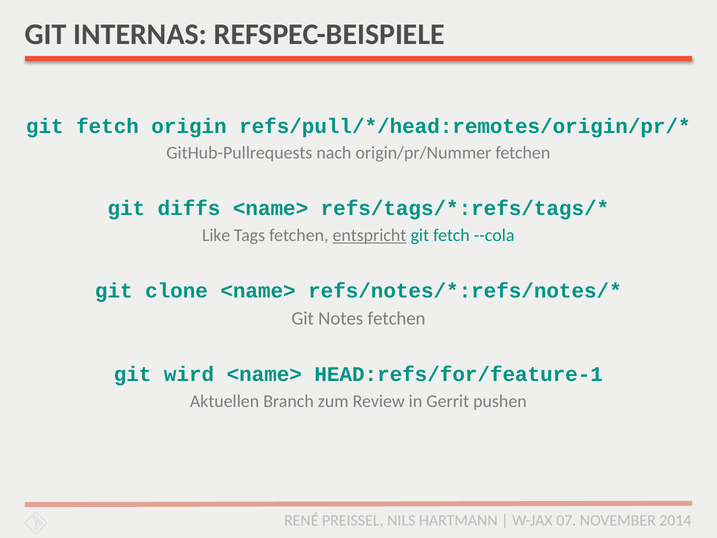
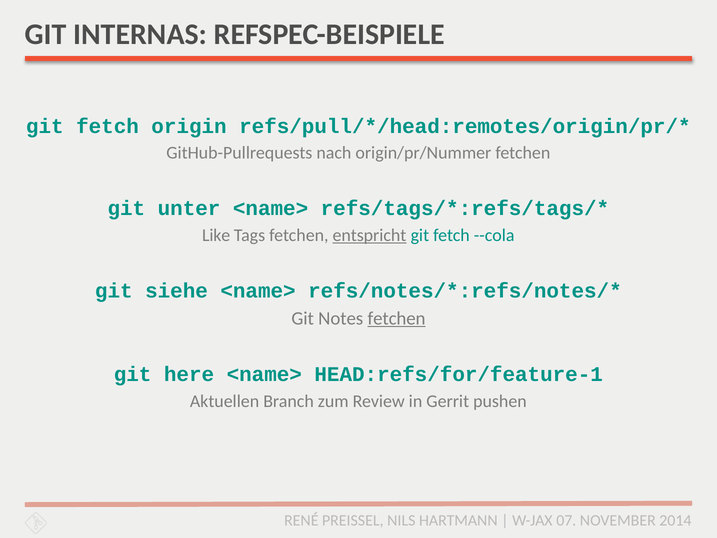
diffs: diffs -> unter (189, 208)
clone: clone -> siehe (177, 291)
fetchen underline: none -> present (397, 318)
wird: wird -> here (189, 374)
